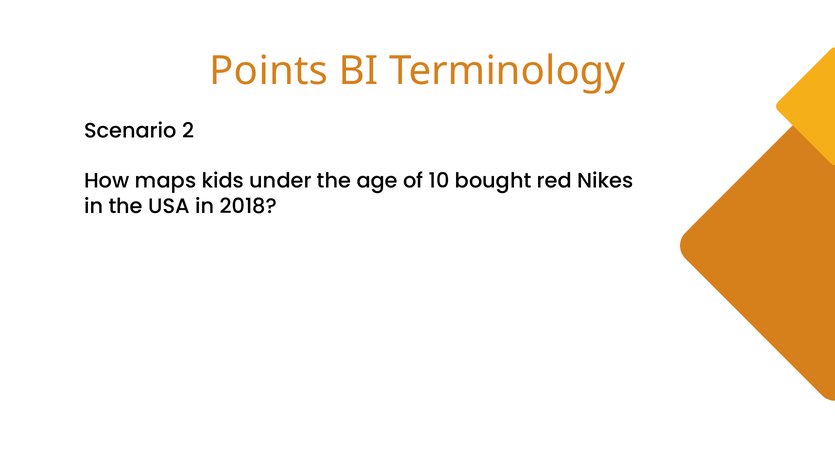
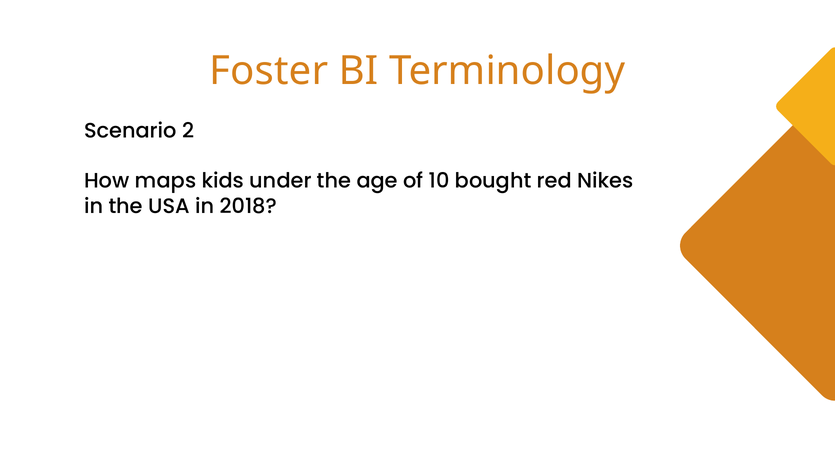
Points: Points -> Foster (269, 71)
